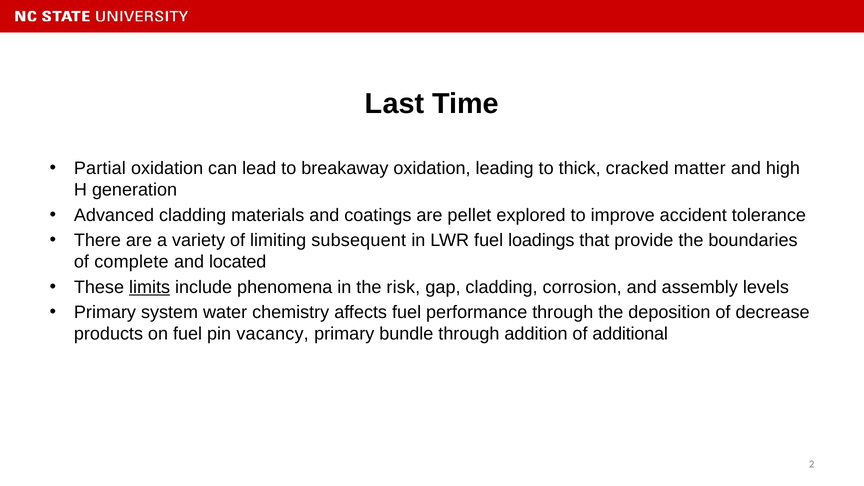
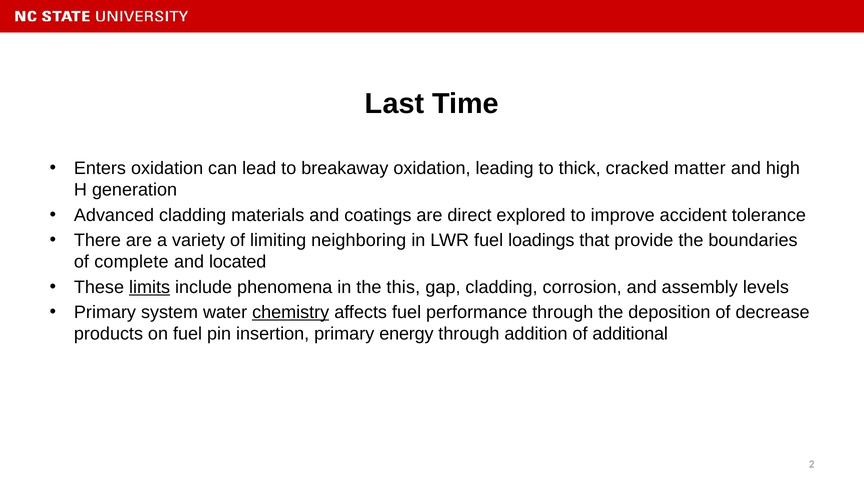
Partial: Partial -> Enters (100, 168)
pellet: pellet -> direct (469, 215)
subsequent: subsequent -> neighboring (359, 240)
risk: risk -> this (403, 287)
chemistry underline: none -> present (291, 312)
vacancy: vacancy -> insertion (273, 334)
bundle: bundle -> energy (406, 334)
